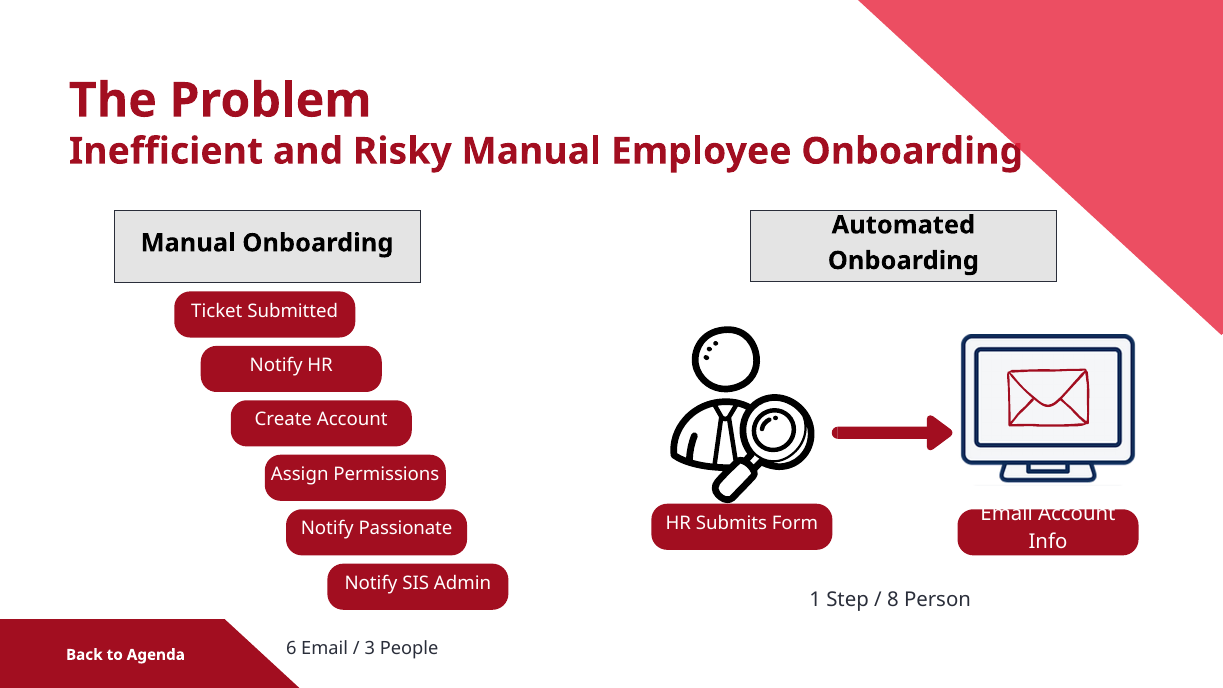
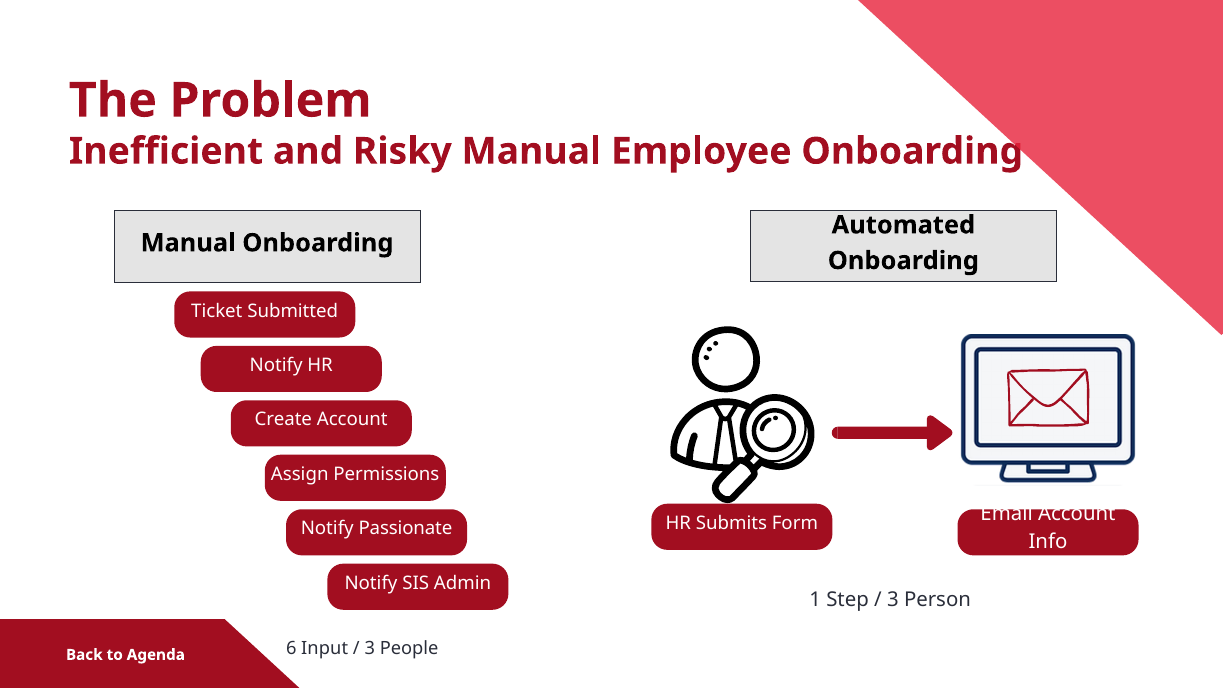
8: 8 -> 3 (893, 600)
6 Email: Email -> Input (325, 648)
